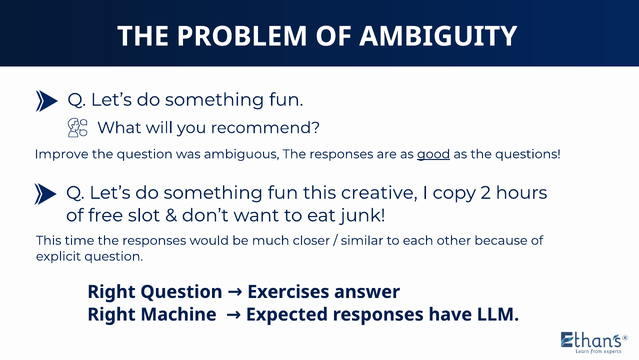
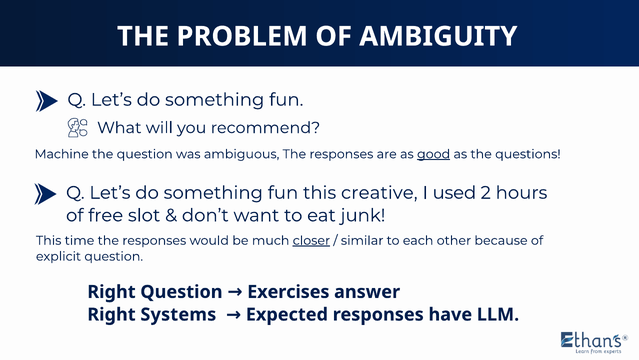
Improve: Improve -> Machine (62, 154)
copy: copy -> used (454, 192)
closer underline: none -> present (311, 240)
Machine: Machine -> Systems (178, 314)
